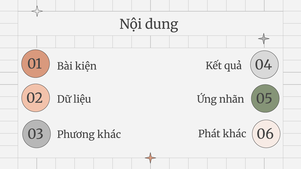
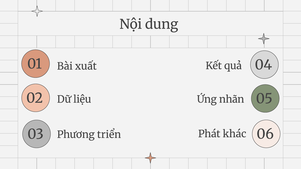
kiện: kiện -> xuất (86, 66)
Phương khác: khác -> triển (109, 135)
